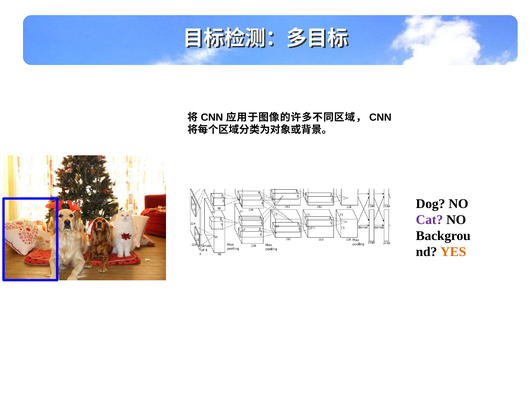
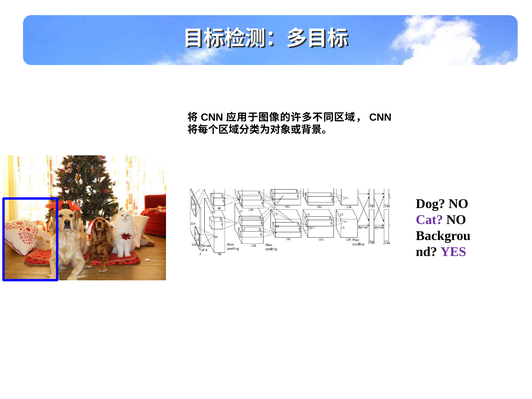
YES colour: orange -> purple (453, 252)
